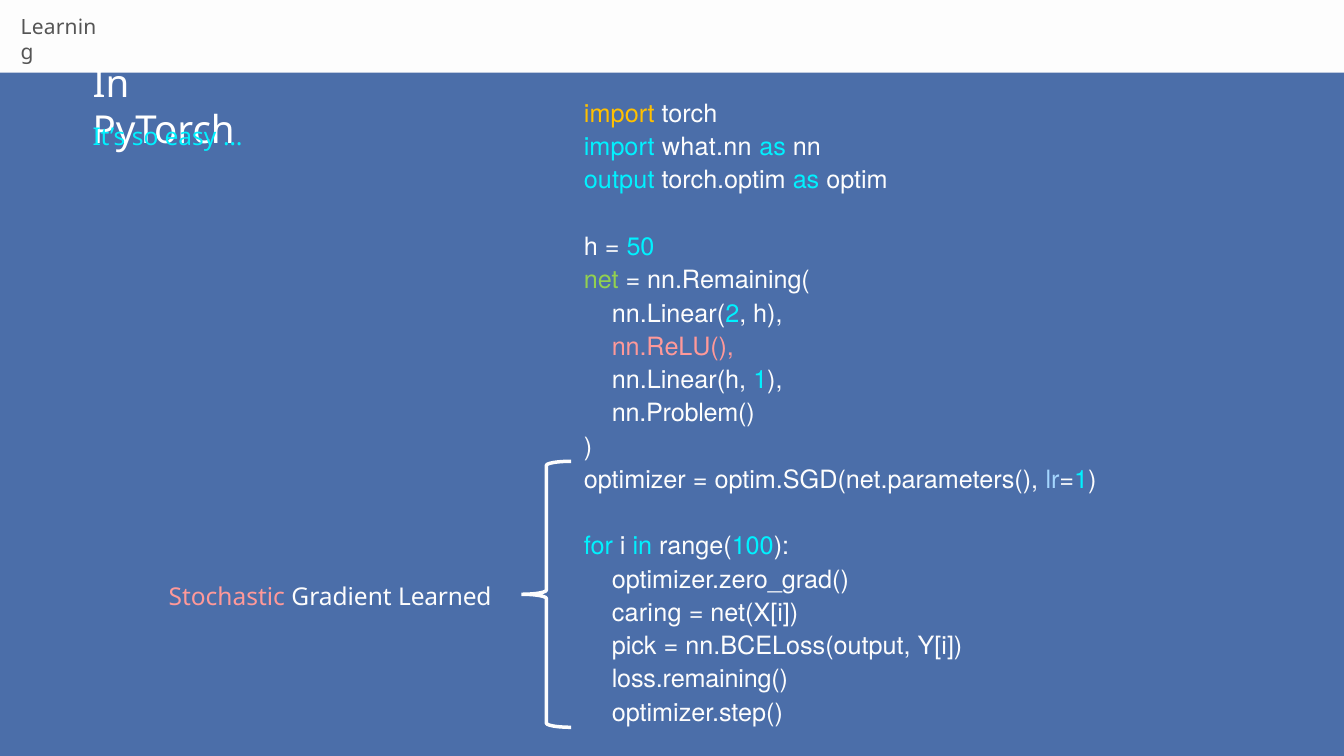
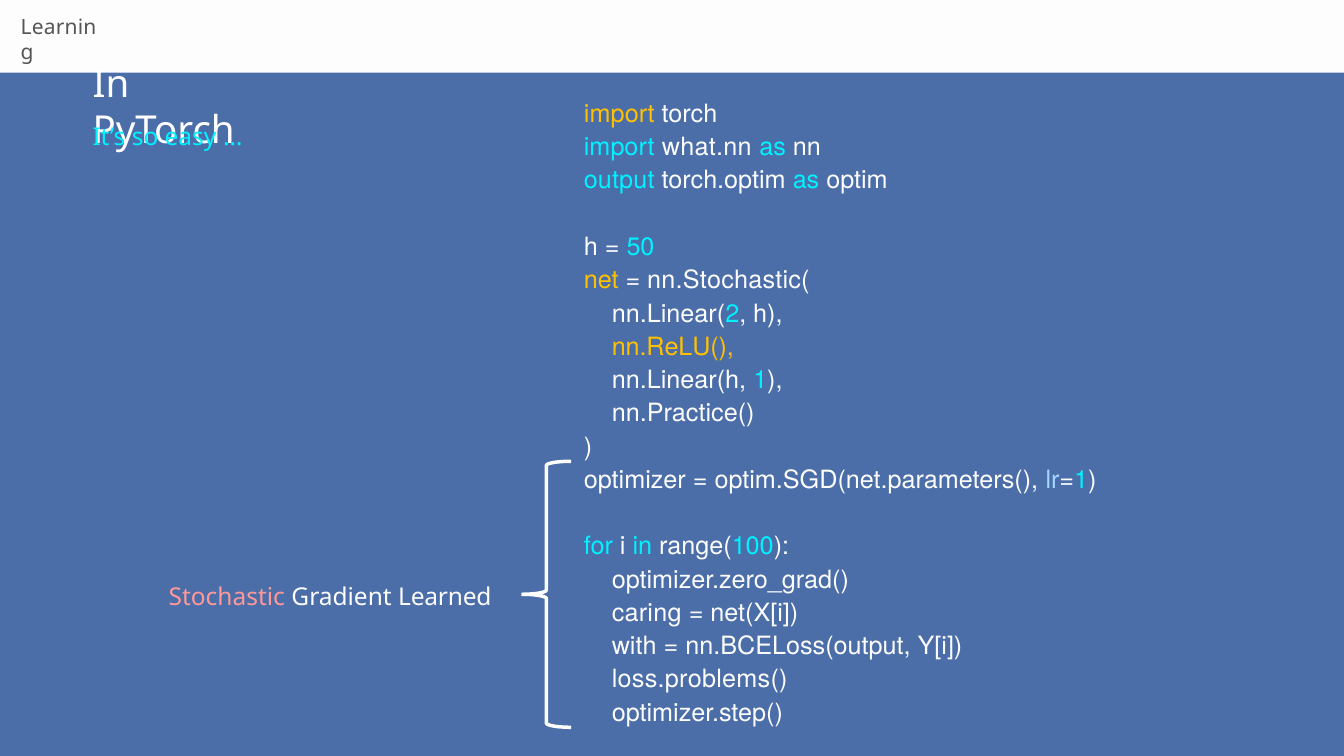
net colour: light green -> yellow (601, 280)
nn.Remaining(: nn.Remaining( -> nn.Stochastic( (728, 280)
nn.ReLU( colour: pink -> yellow (673, 347)
nn.Problem(: nn.Problem( -> nn.Practice( (683, 413)
pick: pick -> with (634, 646)
loss.remaining(: loss.remaining( -> loss.problems( (700, 680)
